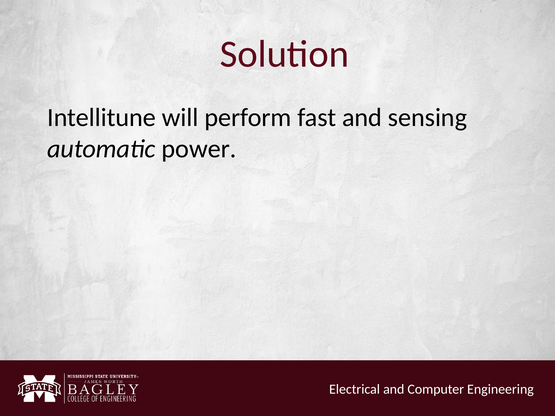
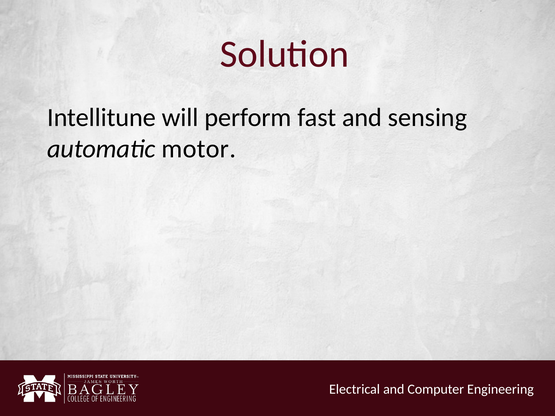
power: power -> motor (199, 149)
